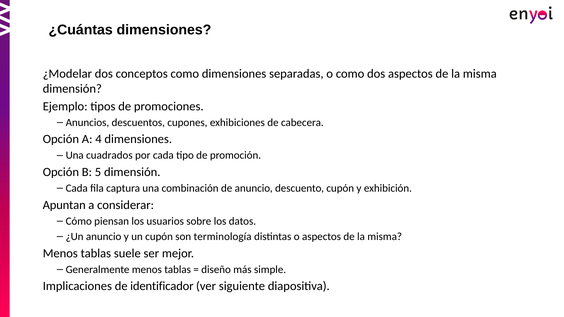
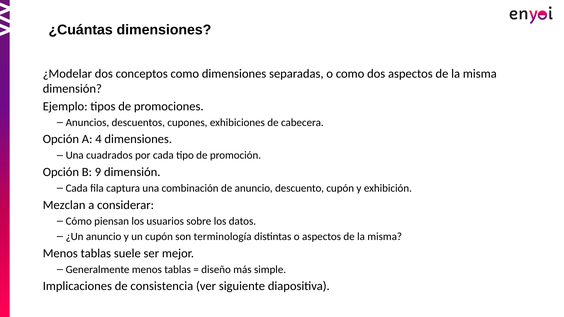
5: 5 -> 9 (98, 172)
Apuntan: Apuntan -> Mezclan (64, 205)
identificador: identificador -> consistencia (162, 286)
